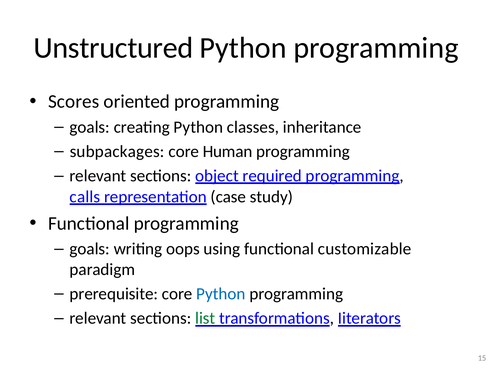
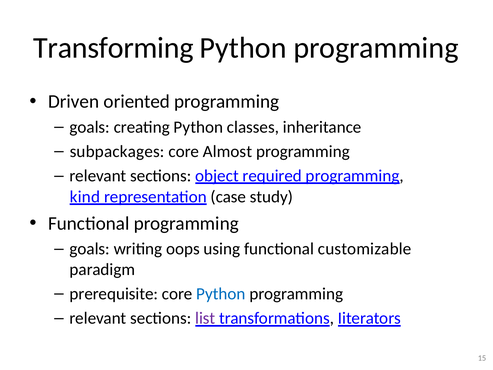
Unstructured: Unstructured -> Transforming (113, 48)
Scores: Scores -> Driven (74, 102)
Human: Human -> Almost (227, 151)
calls: calls -> kind (85, 197)
list colour: green -> purple (205, 318)
